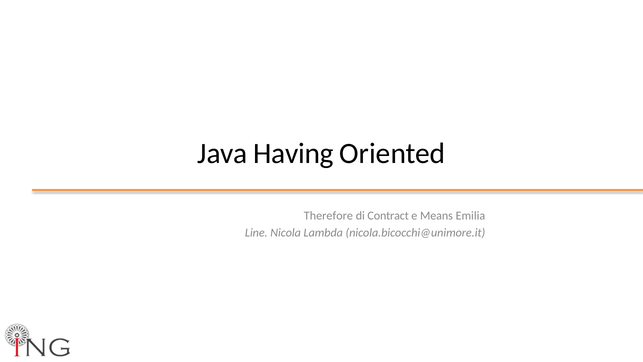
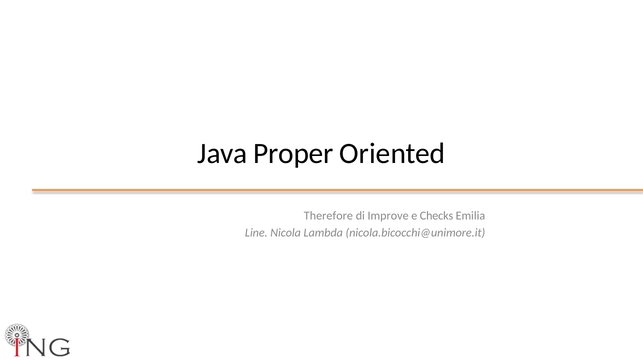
Having: Having -> Proper (293, 153)
Contract: Contract -> Improve (388, 215)
Means: Means -> Checks (437, 215)
